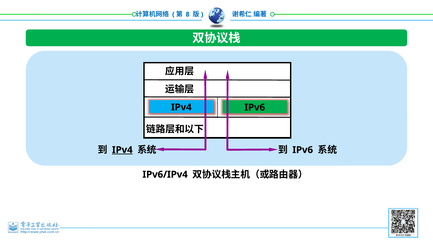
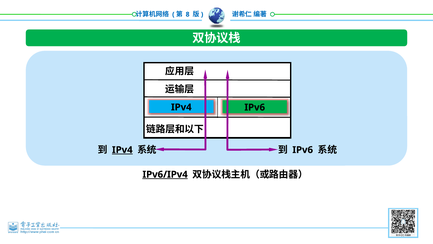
IPv6/IPv4 underline: none -> present (165, 174)
